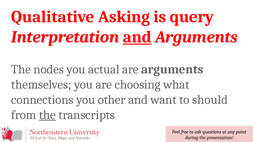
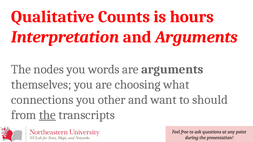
Asking: Asking -> Counts (124, 17)
query: query -> hours (192, 17)
and underline: present -> none (137, 37)
actual: actual -> words (104, 70)
